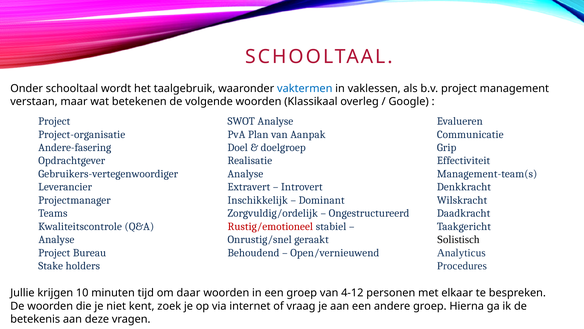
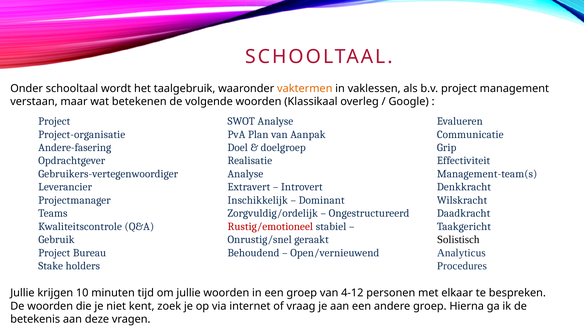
vaktermen colour: blue -> orange (305, 88)
Analyse: Analyse -> Gebruik (56, 239)
om daar: daar -> jullie (189, 293)
